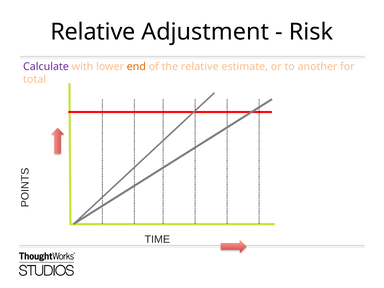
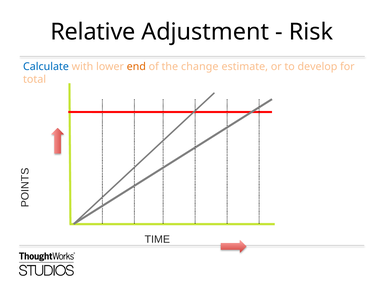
Calculate colour: purple -> blue (46, 67)
the relative: relative -> change (200, 67)
another: another -> develop (317, 67)
